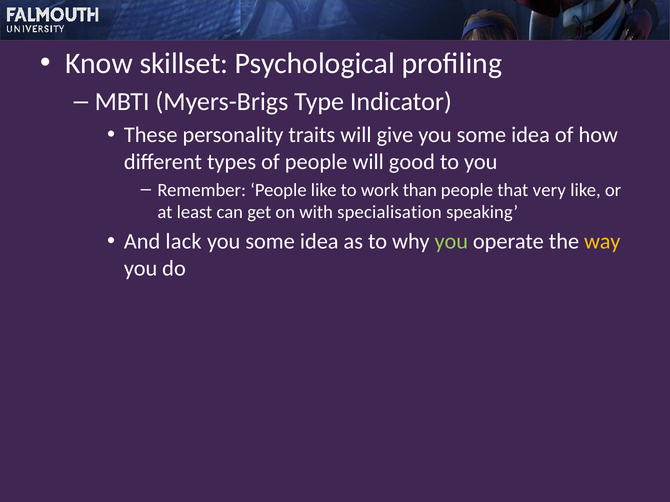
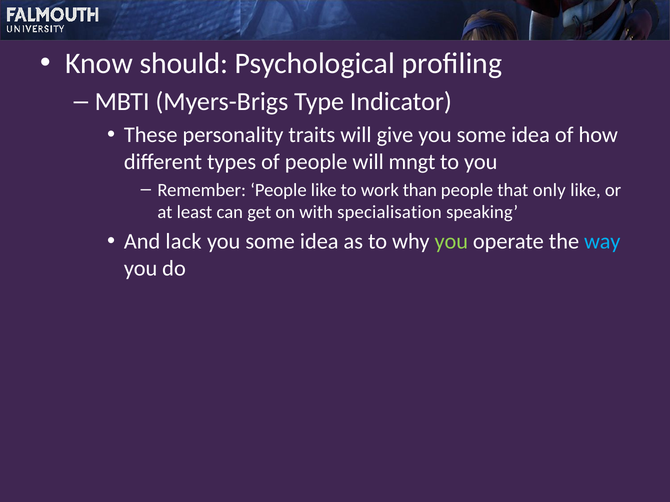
skillset: skillset -> should (184, 64)
good: good -> mngt (412, 162)
very: very -> only (549, 190)
way colour: yellow -> light blue (602, 242)
